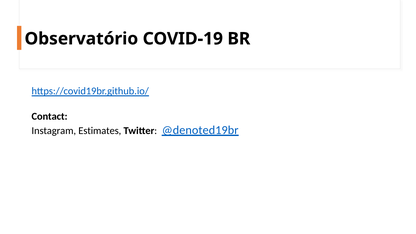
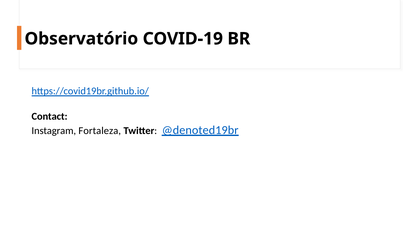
Estimates: Estimates -> Fortaleza (100, 131)
